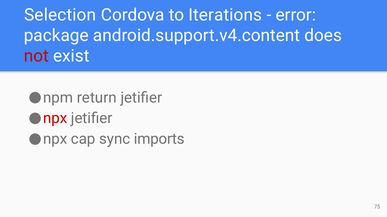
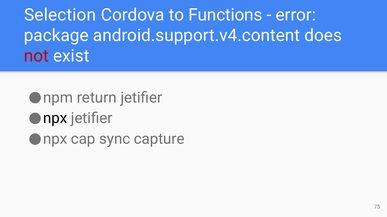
Iterations: Iterations -> Functions (225, 15)
npx colour: red -> black (55, 119)
imports: imports -> capture (159, 139)
